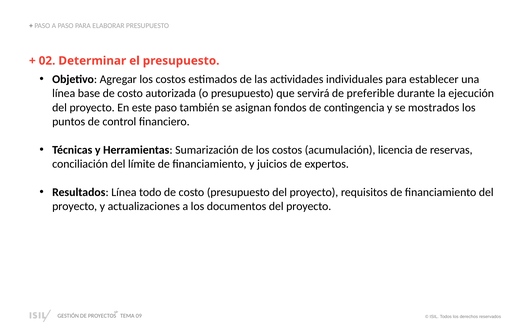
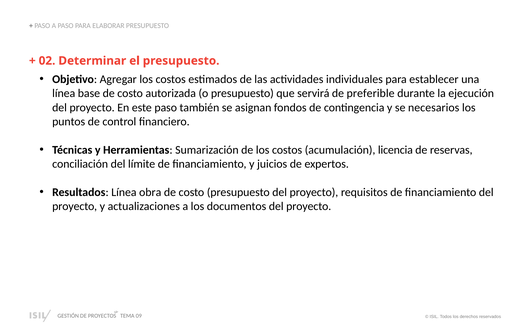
mostrados: mostrados -> necesarios (434, 108)
todo: todo -> obra (150, 192)
